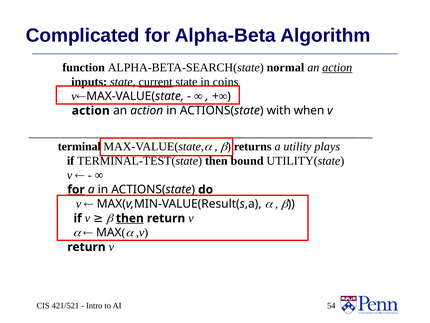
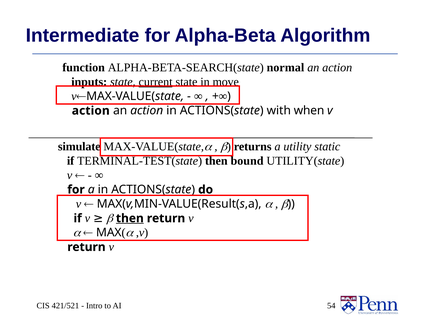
Complicated: Complicated -> Intermediate (83, 35)
action underline: present -> none (337, 67)
coins: coins -> move (226, 82)
terminal: terminal -> simulate (79, 146)
plays: plays -> static (327, 146)
for underline: present -> none (76, 189)
